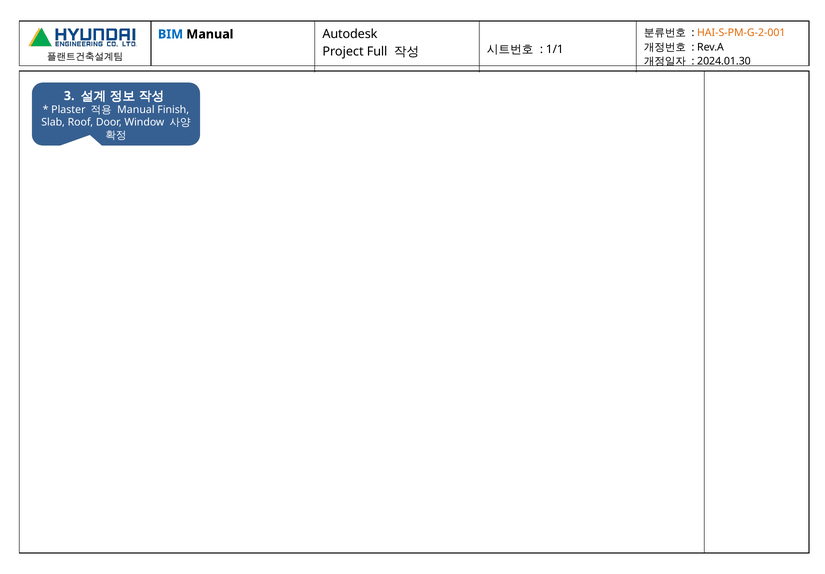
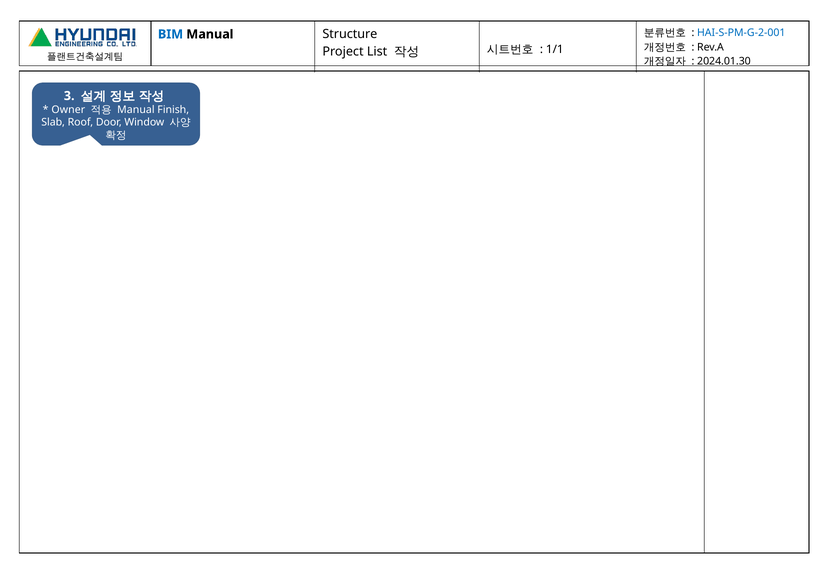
HAI-S-PM-G-2-001 colour: orange -> blue (741, 33)
Autodesk: Autodesk -> Structure (350, 34)
Full: Full -> List (377, 51)
Plaster: Plaster -> Owner (68, 110)
